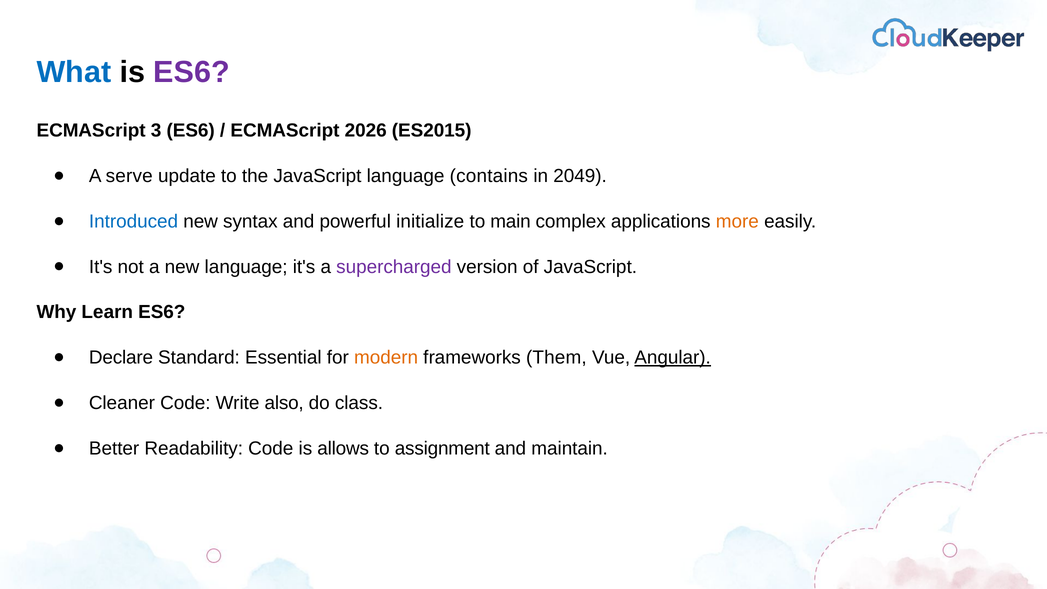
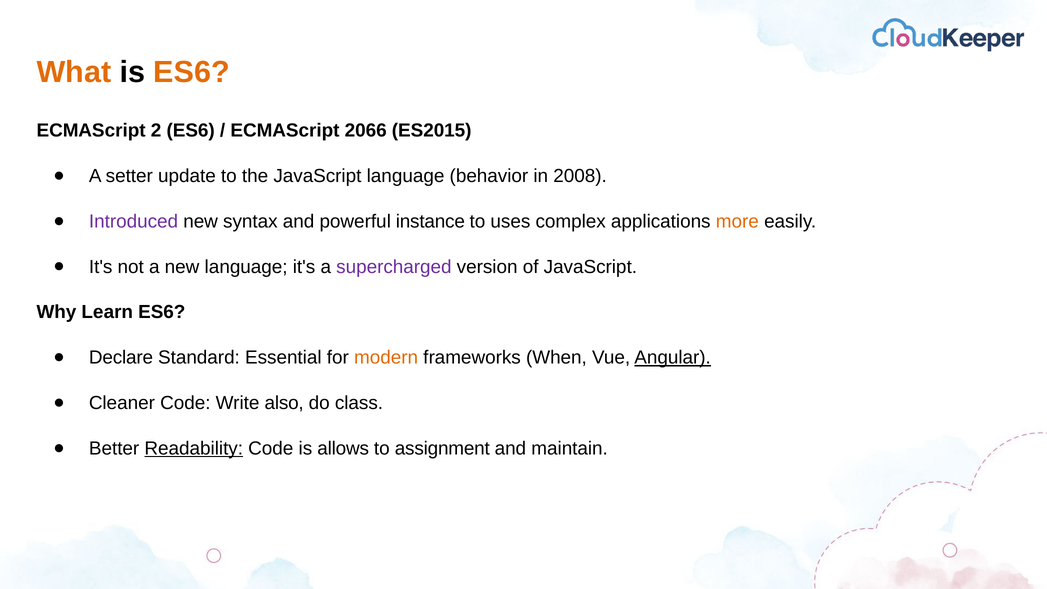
What colour: blue -> orange (74, 72)
ES6 colour: purple -> orange (192, 72)
3: 3 -> 2 (156, 130)
2026: 2026 -> 2066 (366, 130)
serve: serve -> setter (129, 176)
contains: contains -> behavior (489, 176)
2049: 2049 -> 2008 (580, 176)
Introduced colour: blue -> purple (134, 221)
initialize: initialize -> instance (430, 221)
main: main -> uses (510, 221)
Them: Them -> When (556, 358)
Readability underline: none -> present (194, 448)
